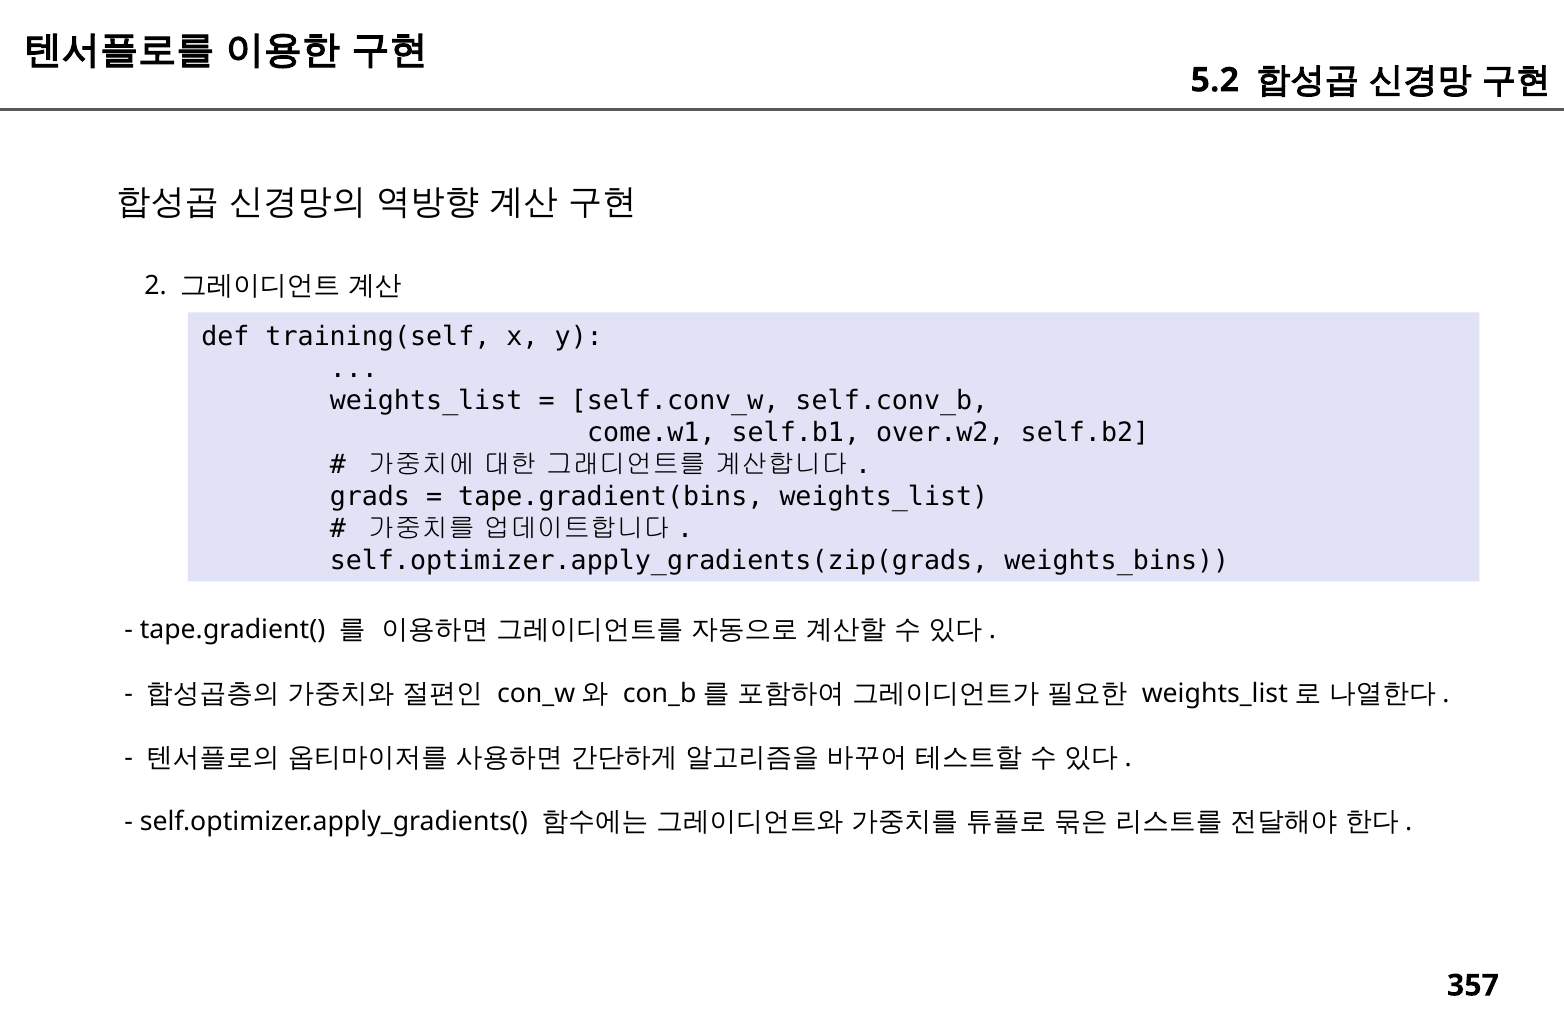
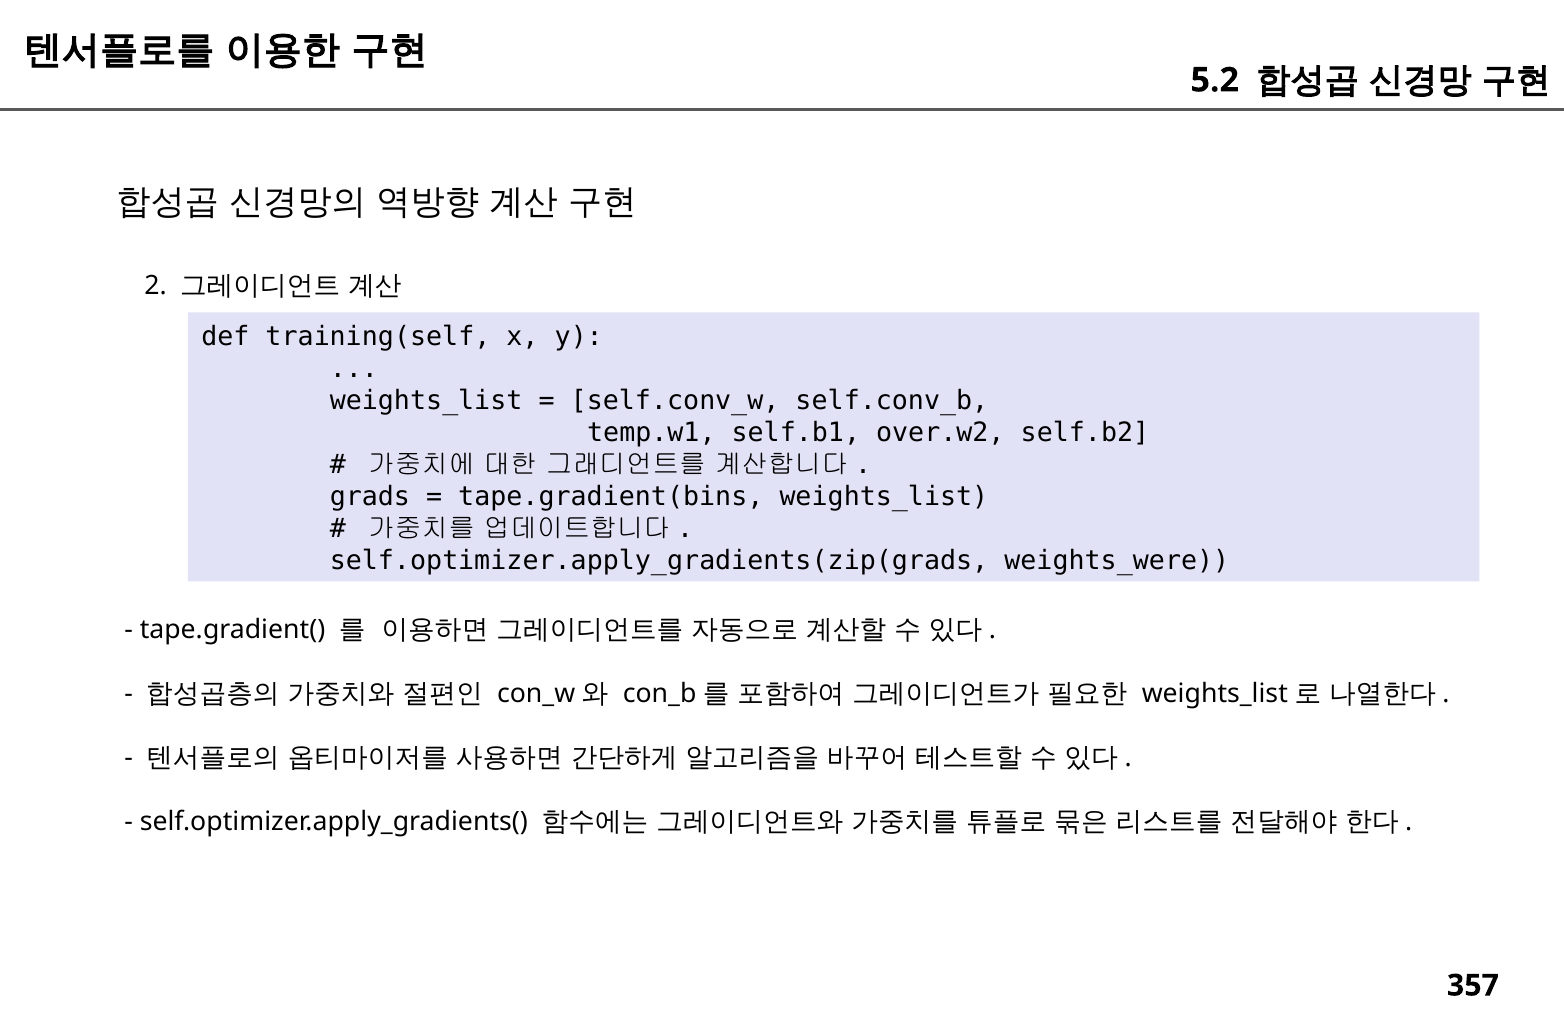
come.w1: come.w1 -> temp.w1 (651, 433)
weights_bins: weights_bins -> weights_were (1117, 561)
